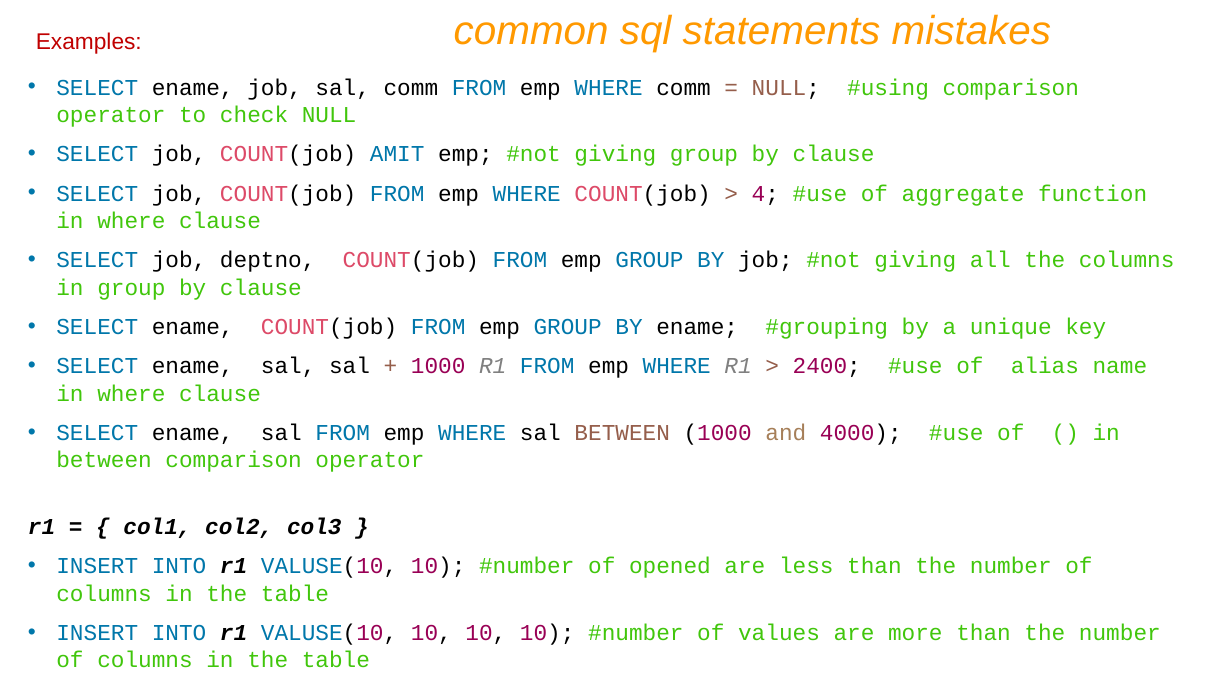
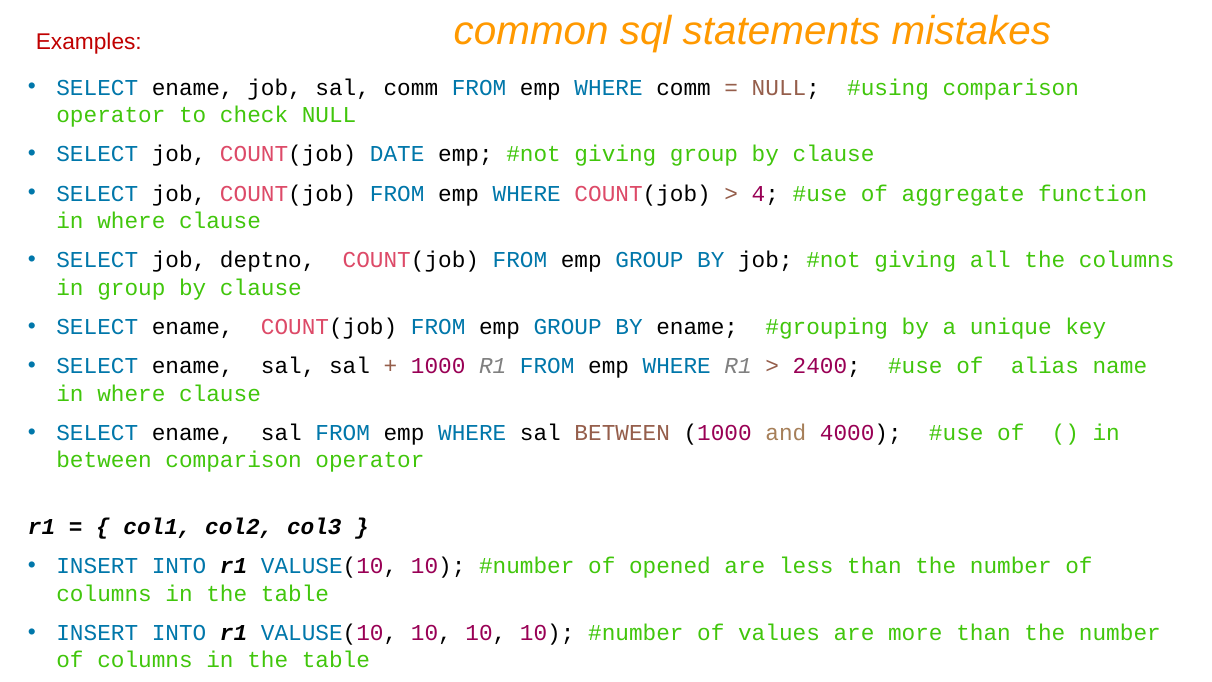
AMIT: AMIT -> DATE (397, 154)
